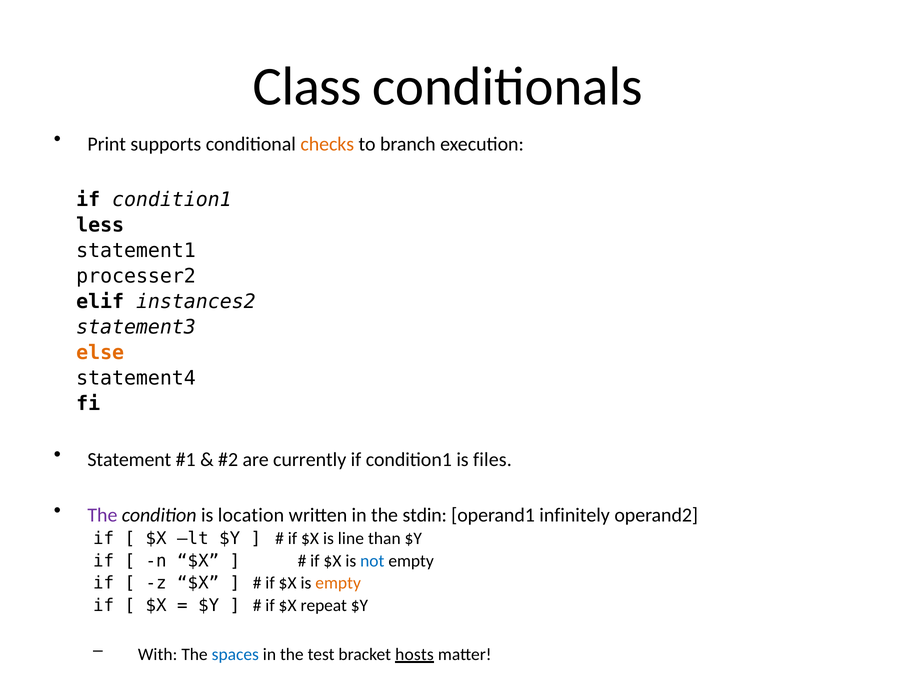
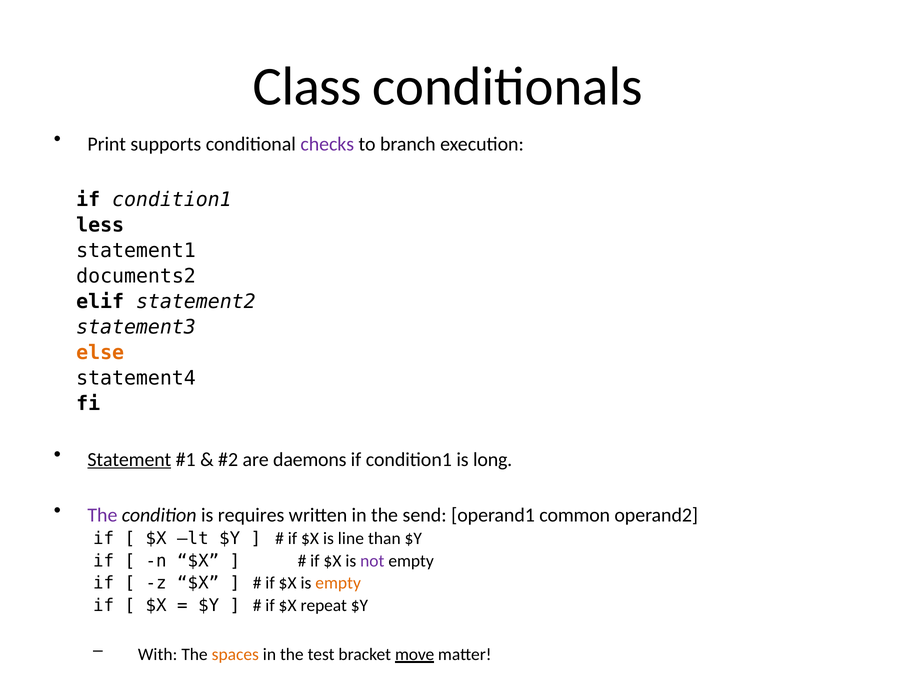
checks colour: orange -> purple (327, 144)
processer2: processer2 -> documents2 (136, 276)
instances2: instances2 -> statement2 (196, 302)
Statement underline: none -> present (129, 459)
currently: currently -> daemons (310, 459)
files: files -> long (493, 459)
location: location -> requires (251, 515)
stdin: stdin -> send (425, 515)
infinitely: infinitely -> common (575, 515)
not colour: blue -> purple (372, 561)
spaces colour: blue -> orange (235, 654)
hosts: hosts -> move (415, 654)
